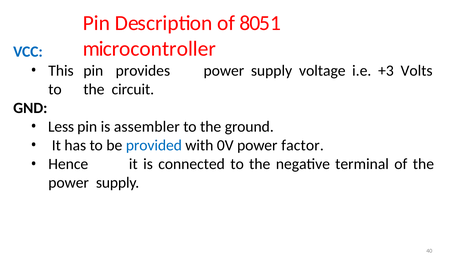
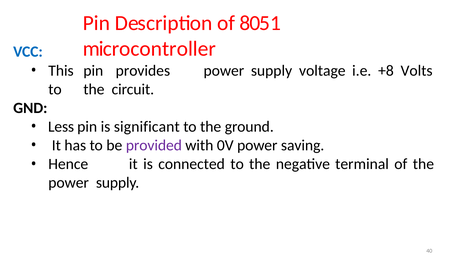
+3: +3 -> +8 (386, 71)
assembler: assembler -> significant (147, 127)
provided colour: blue -> purple (154, 146)
factor: factor -> saving (303, 146)
